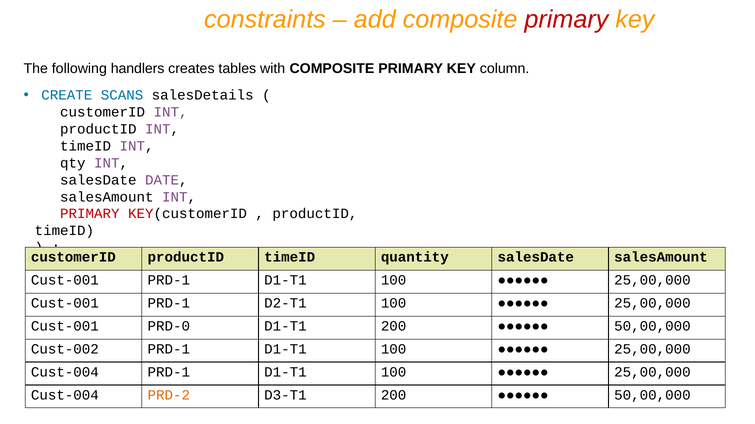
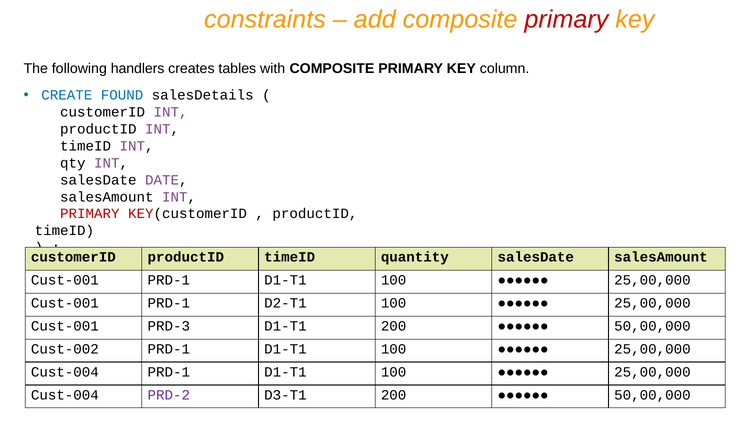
SCANS: SCANS -> FOUND (122, 95)
PRD-0: PRD-0 -> PRD-3 (169, 327)
PRD-2 colour: orange -> purple (169, 396)
